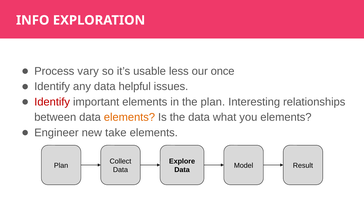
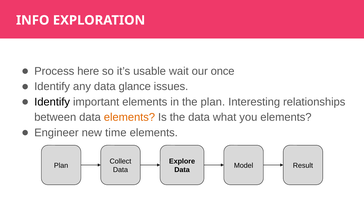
vary: vary -> here (88, 71)
less: less -> wait (179, 71)
helpful: helpful -> glance (135, 86)
Identify colour: red -> black (52, 102)
take: take -> time (116, 132)
